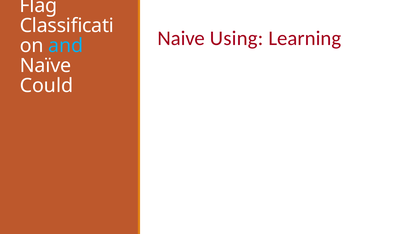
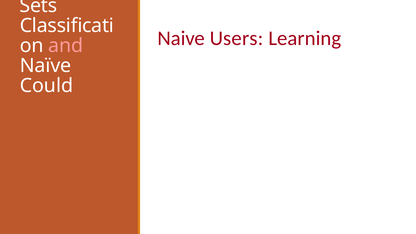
Flag: Flag -> Sets (38, 6)
Using: Using -> Users (237, 38)
and colour: light blue -> pink (66, 46)
